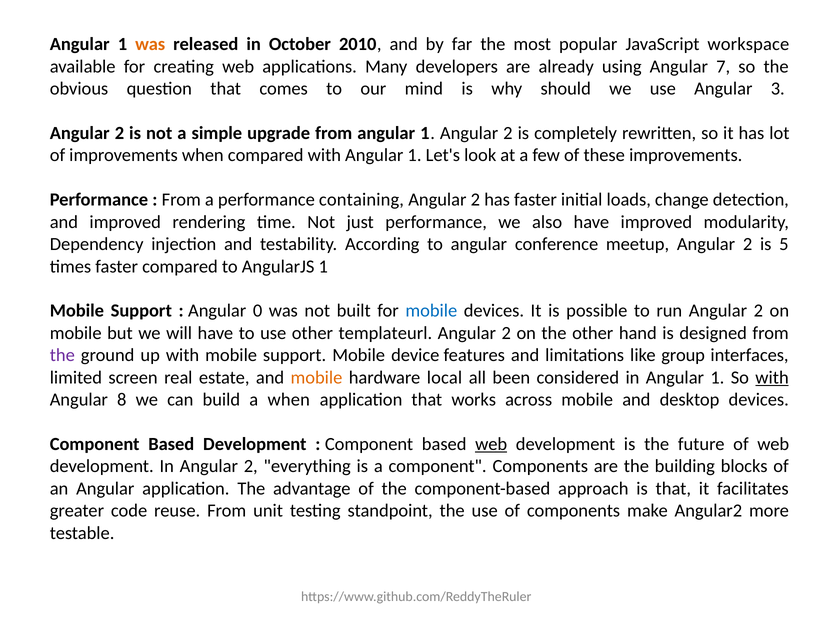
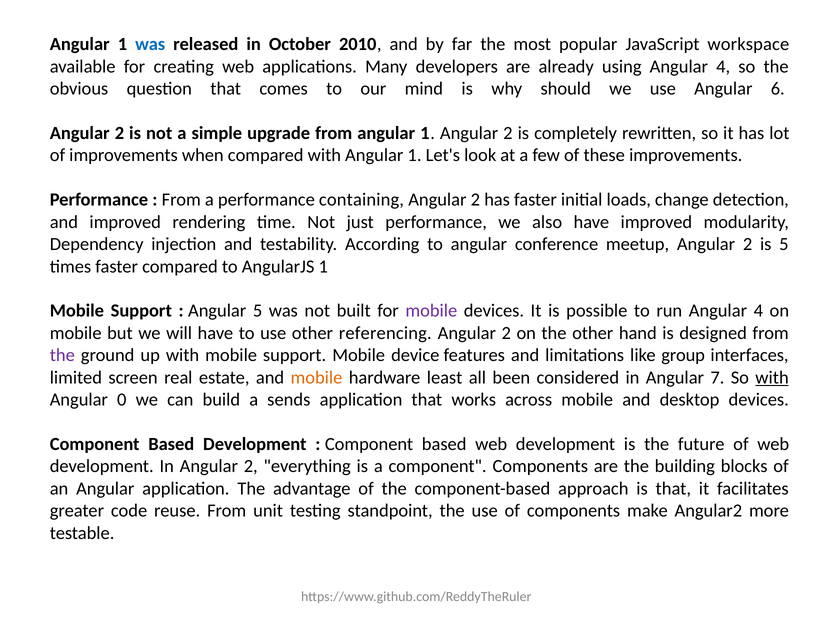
was colour: orange -> blue (150, 44)
using Angular 7: 7 -> 4 (723, 66)
3: 3 -> 6 (778, 89)
Angular 0: 0 -> 5 (258, 311)
mobile colour: blue -> purple (431, 311)
run Angular 2: 2 -> 4 (758, 311)
templateurl: templateurl -> referencing (385, 333)
local: local -> least (445, 377)
in Angular 1: 1 -> 7 (717, 377)
8: 8 -> 0 (122, 400)
a when: when -> sends (289, 400)
web underline: present -> none (491, 444)
